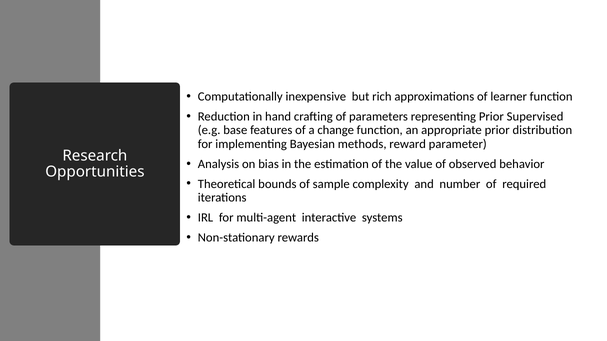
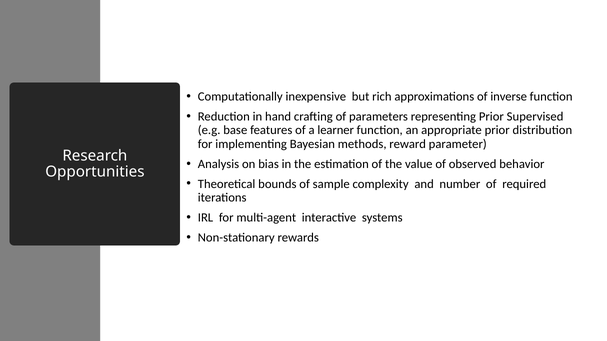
learner: learner -> inverse (509, 97)
change: change -> learner (336, 130)
